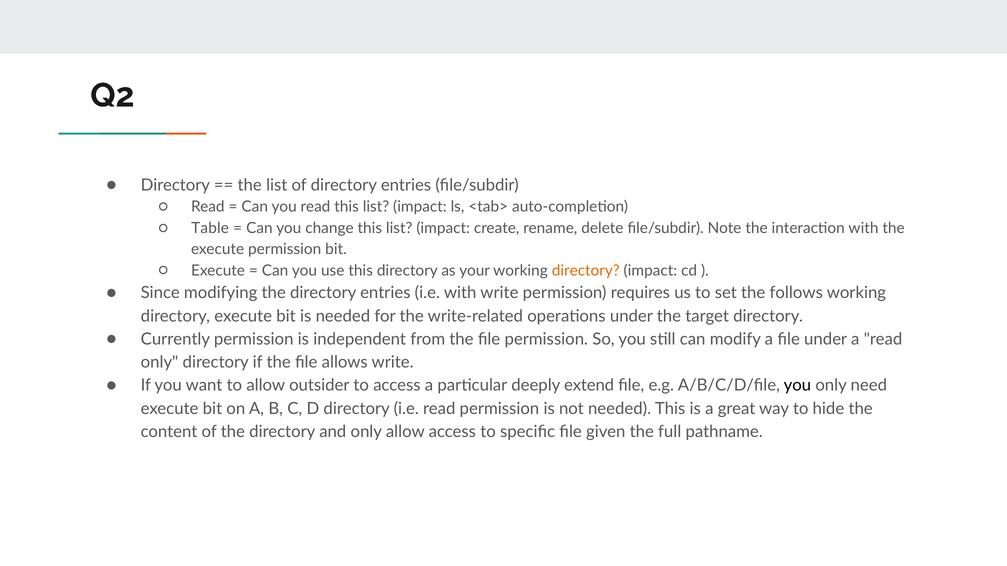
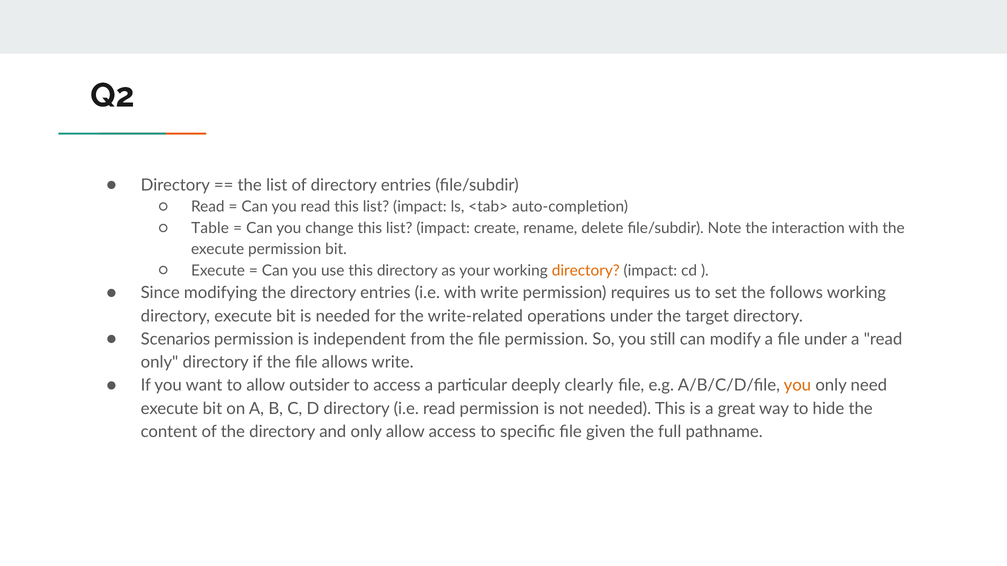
Currently: Currently -> Scenarios (175, 339)
extend: extend -> clearly (589, 386)
you colour: black -> orange (797, 386)
